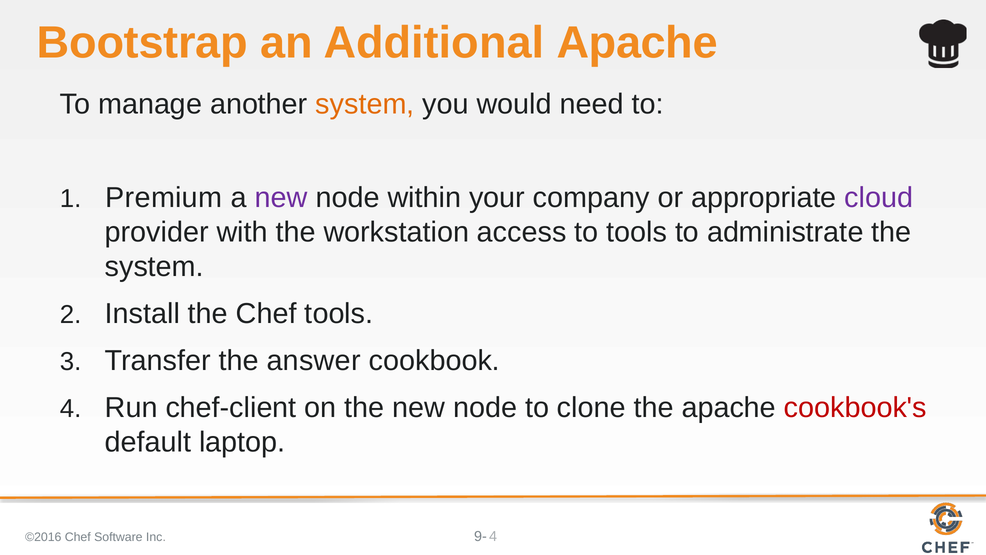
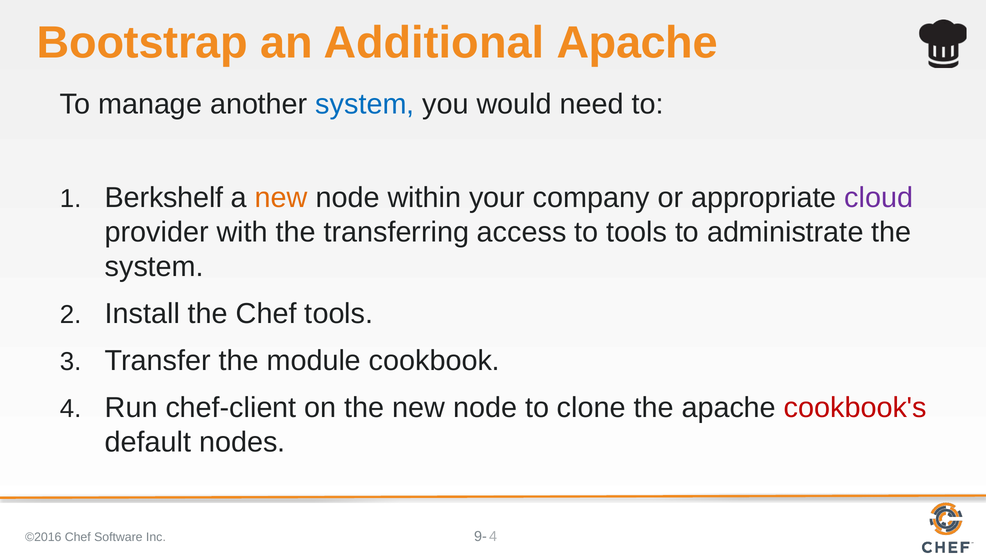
system colour: orange -> blue (365, 104)
Premium: Premium -> Berkshelf (164, 198)
new colour: purple -> orange (281, 198)
workstation: workstation -> transferring (396, 232)
answer: answer -> module (314, 360)
laptop: laptop -> nodes (242, 442)
